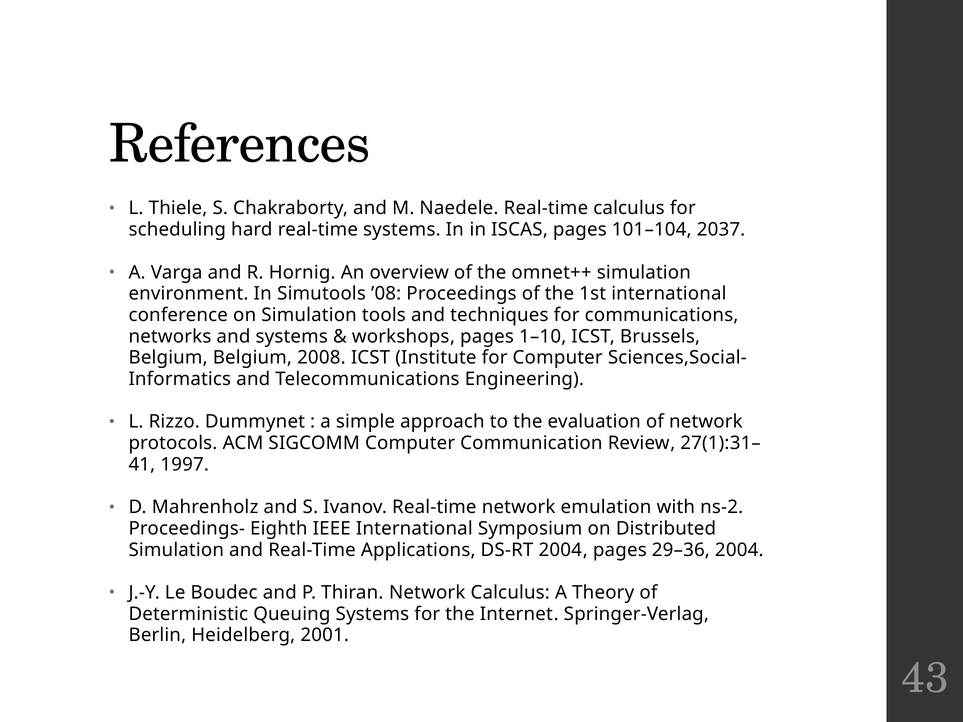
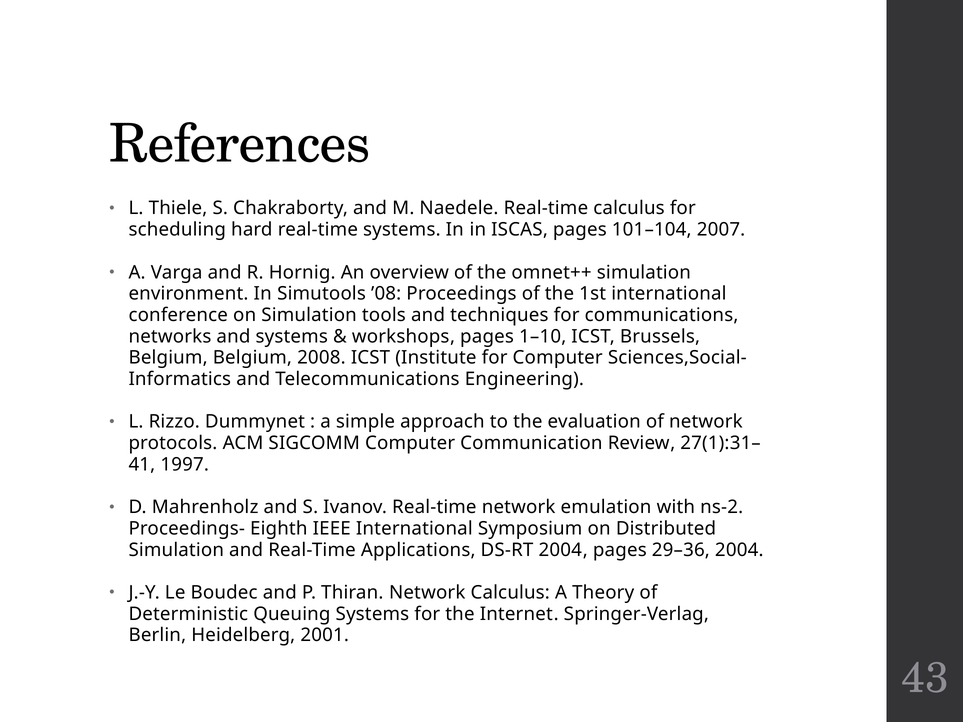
2037: 2037 -> 2007 (721, 230)
